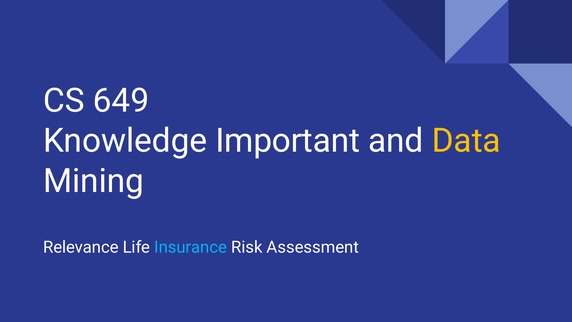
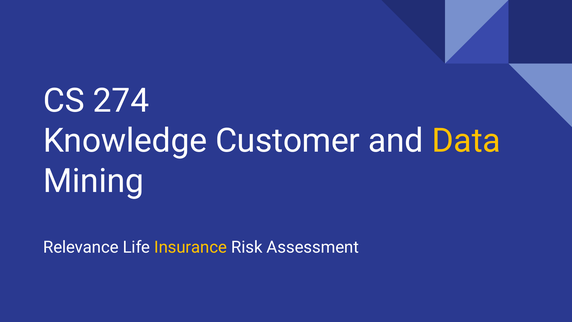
649: 649 -> 274 (121, 101)
Important: Important -> Customer (288, 141)
Insurance colour: light blue -> yellow (191, 247)
